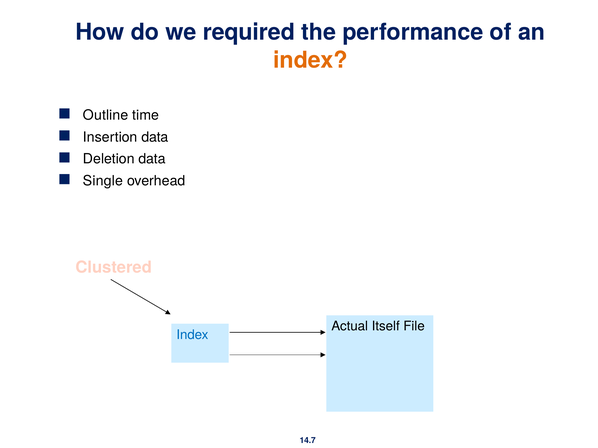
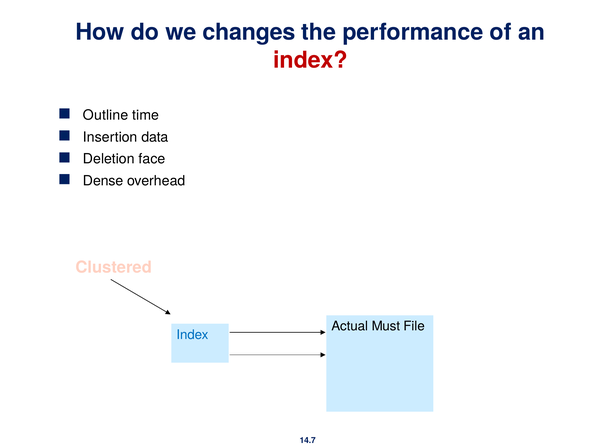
required: required -> changes (249, 32)
index colour: orange -> red (310, 60)
Deletion data: data -> face (152, 159)
Single: Single -> Dense (103, 181)
Itself: Itself -> Must (386, 327)
